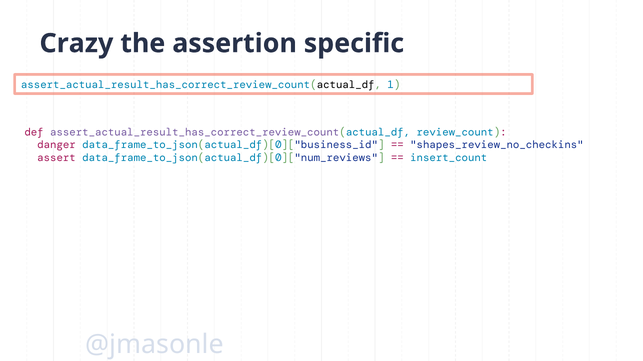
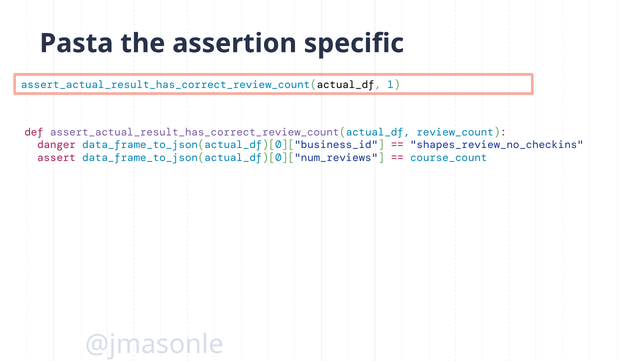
Crazy: Crazy -> Pasta (76, 43)
insert_count: insert_count -> course_count (449, 158)
